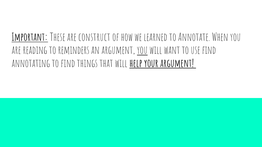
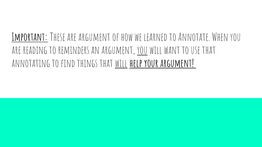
are construct: construct -> argument (94, 37)
use find: find -> that (209, 51)
will underline: none -> present (121, 64)
